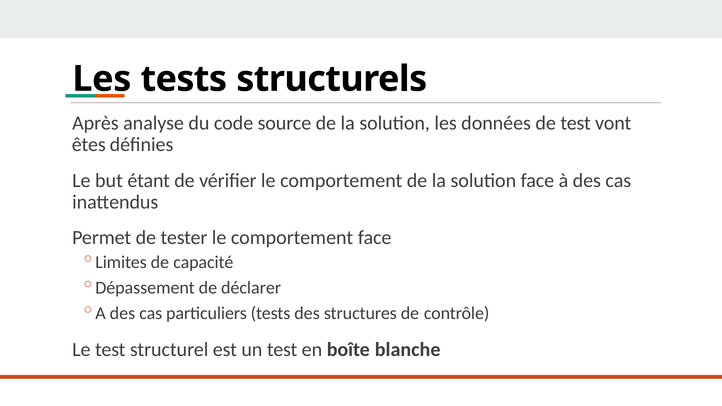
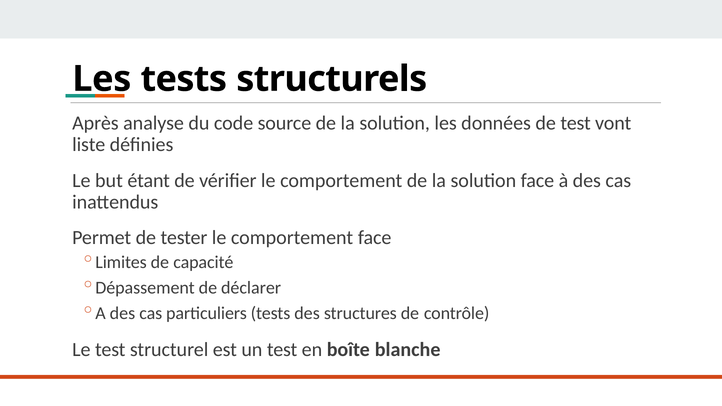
êtes: êtes -> liste (89, 145)
